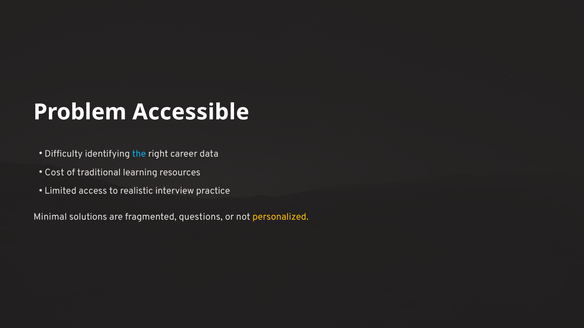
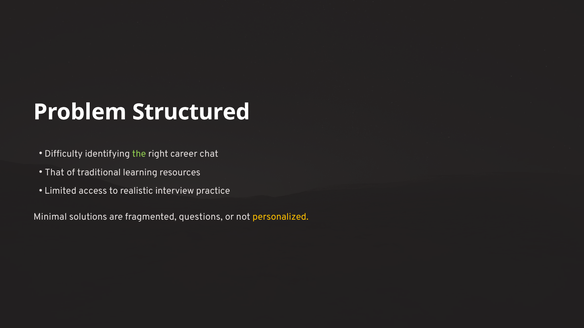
Accessible: Accessible -> Structured (191, 112)
the colour: light blue -> light green (139, 154)
data: data -> chat (209, 154)
Cost: Cost -> That (55, 173)
